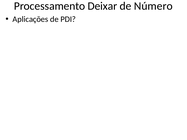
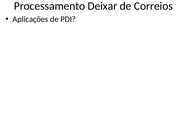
Número: Número -> Correios (153, 6)
